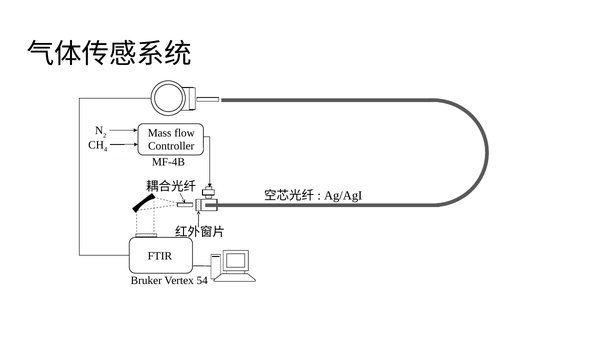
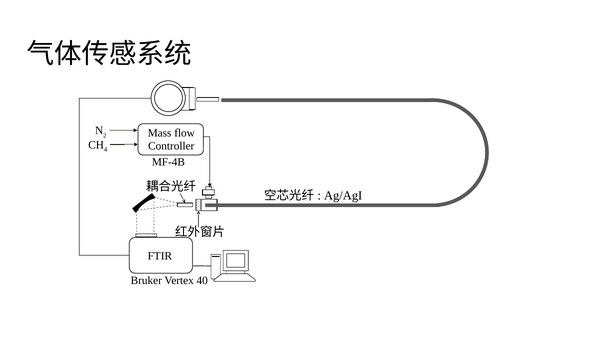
54: 54 -> 40 (202, 281)
